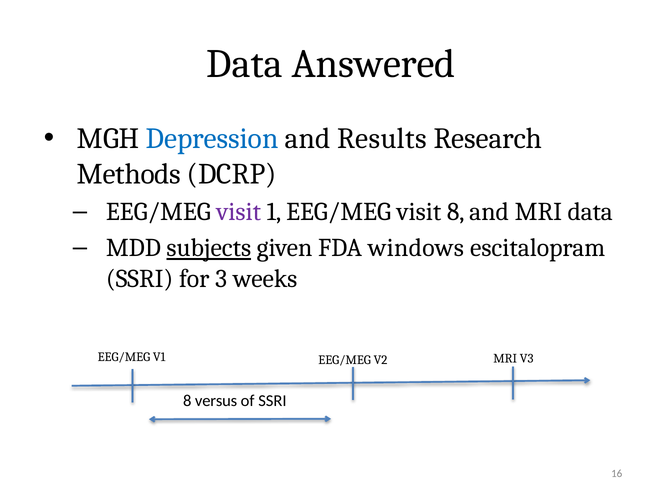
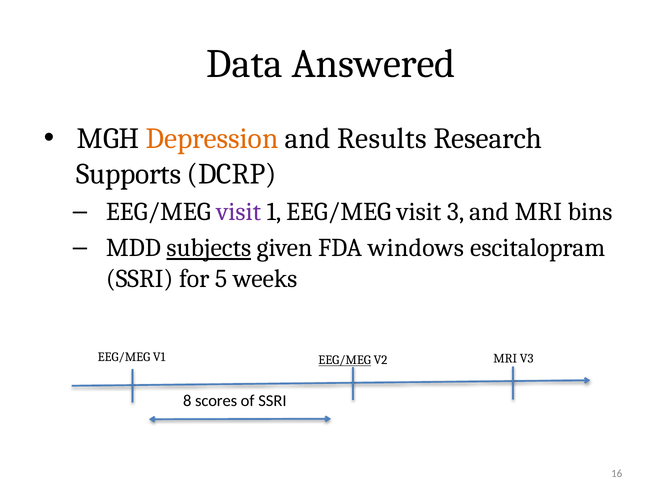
Depression colour: blue -> orange (212, 139)
Methods: Methods -> Supports (129, 174)
visit 8: 8 -> 3 (456, 212)
MRI data: data -> bins (590, 212)
3: 3 -> 5 (221, 279)
EEG/MEG underline: none -> present (345, 361)
versus: versus -> scores (216, 401)
